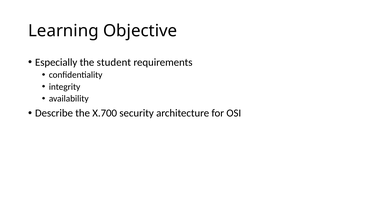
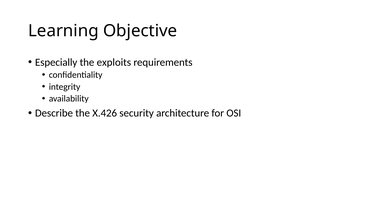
student: student -> exploits (114, 62)
X.700: X.700 -> X.426 (105, 113)
